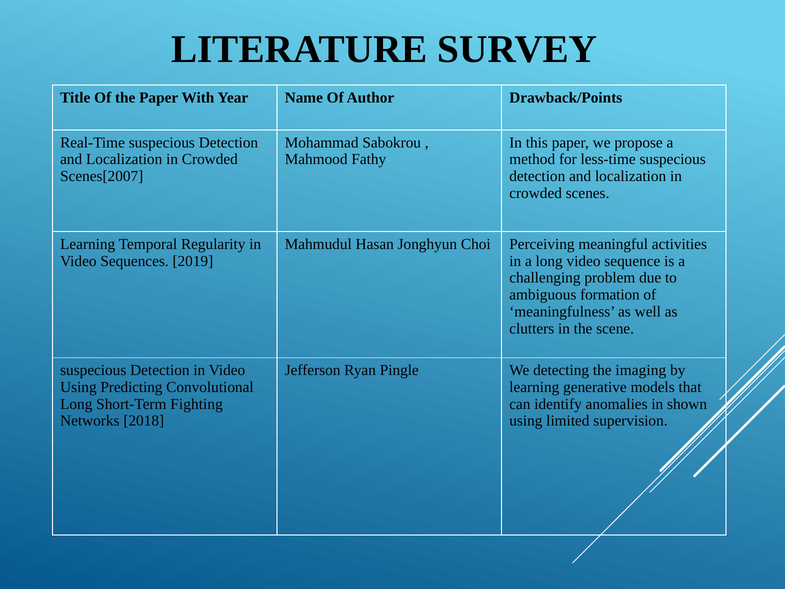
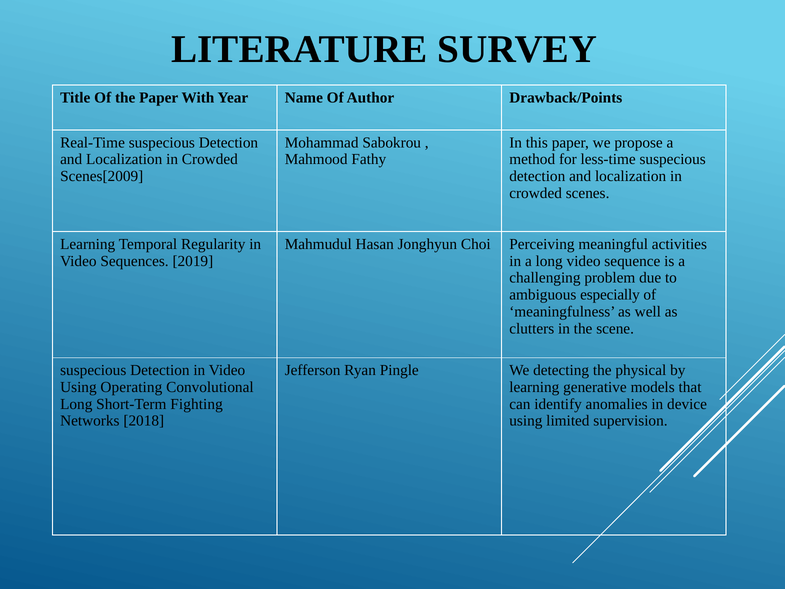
Scenes[2007: Scenes[2007 -> Scenes[2009 (102, 176)
formation: formation -> especially (610, 295)
imaging: imaging -> physical (641, 370)
Predicting: Predicting -> Operating (131, 387)
shown: shown -> device (687, 404)
